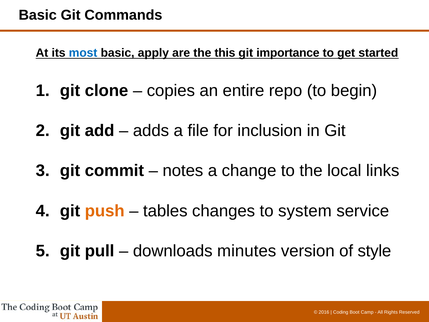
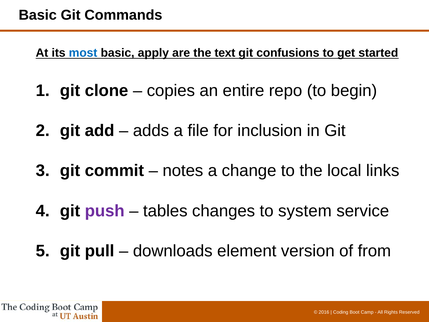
this: this -> text (225, 53)
importance: importance -> confusions (288, 53)
push colour: orange -> purple (105, 211)
minutes: minutes -> element (247, 251)
style: style -> from (374, 251)
